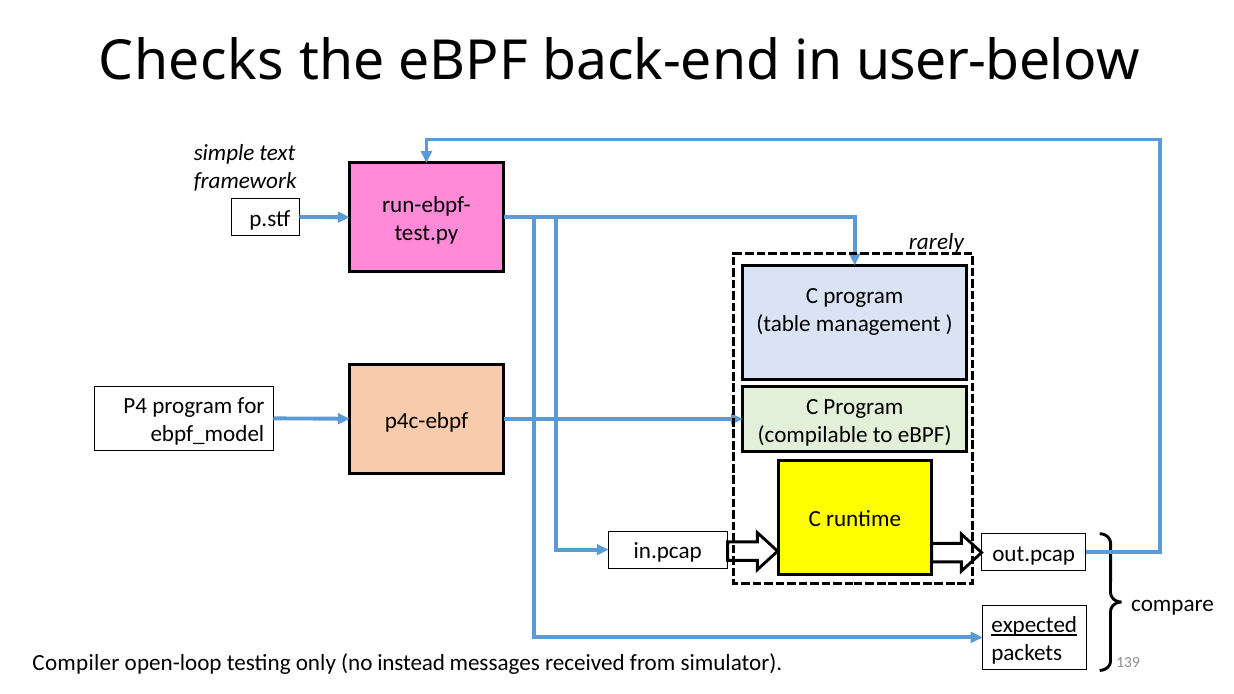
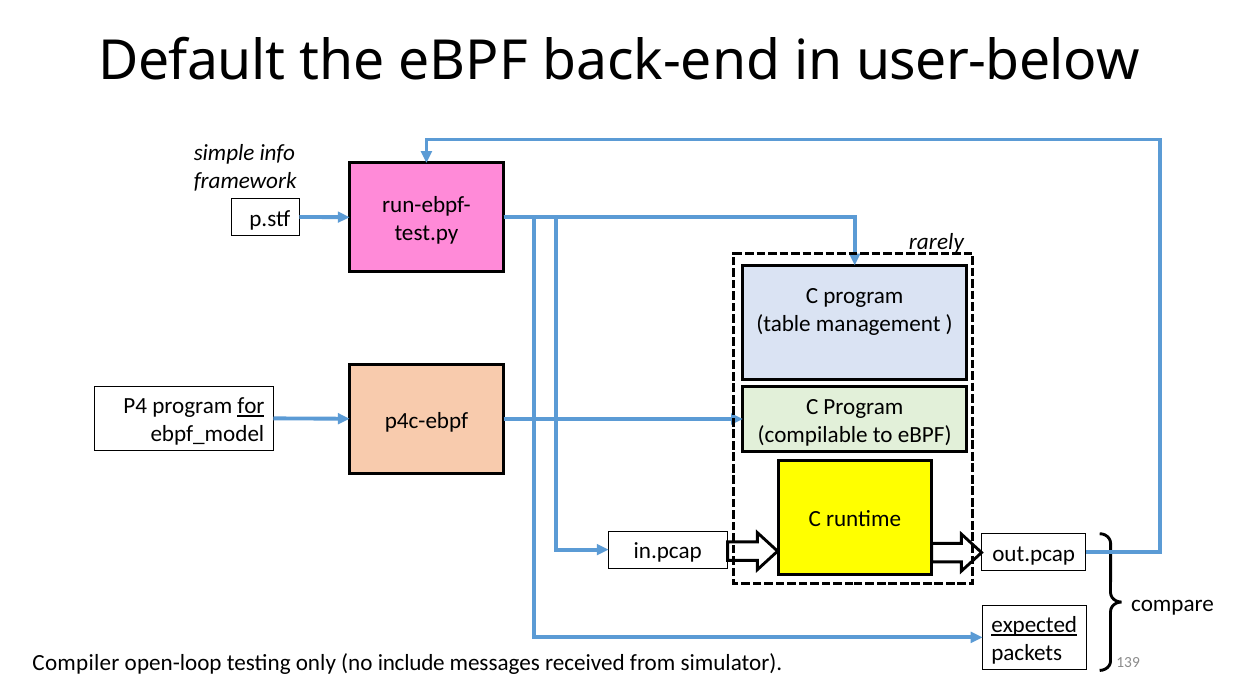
Checks: Checks -> Default (192, 61)
text: text -> info (277, 153)
for underline: none -> present (251, 406)
instead: instead -> include (411, 663)
